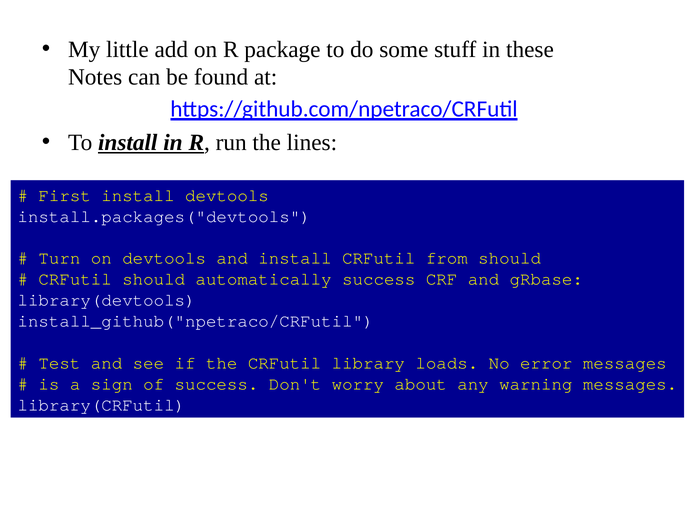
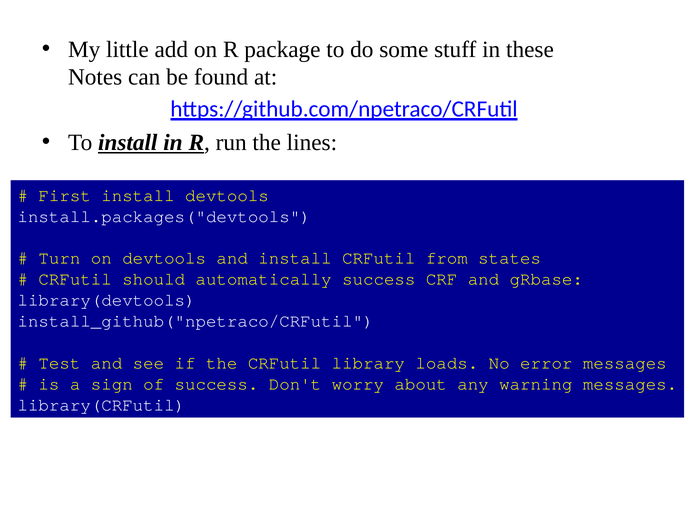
from should: should -> states (510, 258)
